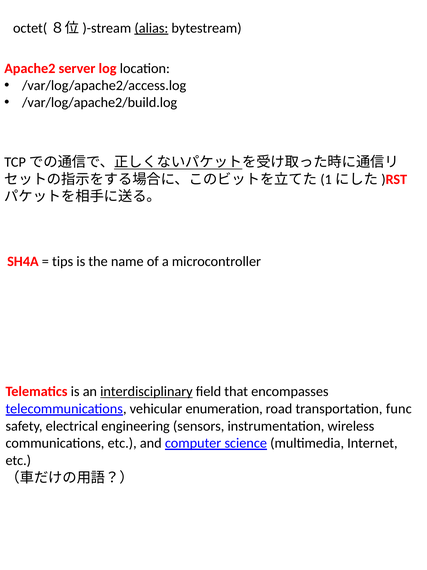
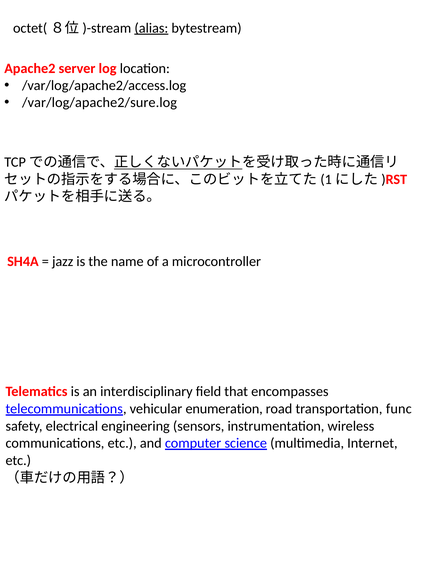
/var/log/apache2/build.log: /var/log/apache2/build.log -> /var/log/apache2/sure.log (100, 102)
tips: tips -> jazz (63, 261)
interdisciplinary underline: present -> none (146, 391)
